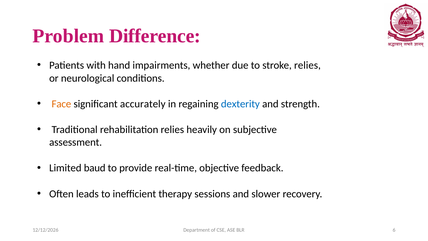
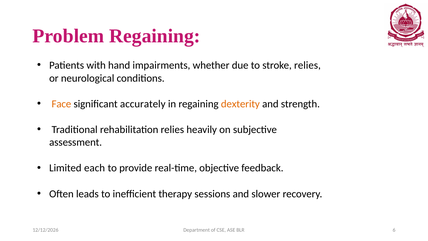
Problem Difference: Difference -> Regaining (155, 36)
dexterity colour: blue -> orange (240, 104)
baud: baud -> each (95, 168)
